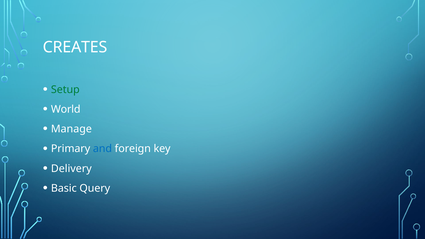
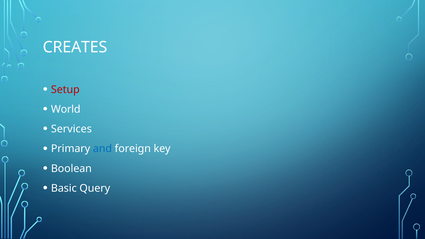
Setup colour: green -> red (65, 90)
Manage: Manage -> Services (71, 129)
Delivery: Delivery -> Boolean (71, 169)
